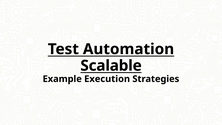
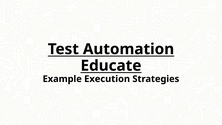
Scalable: Scalable -> Educate (111, 66)
